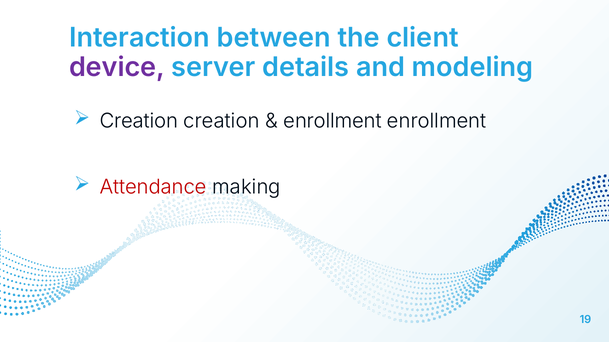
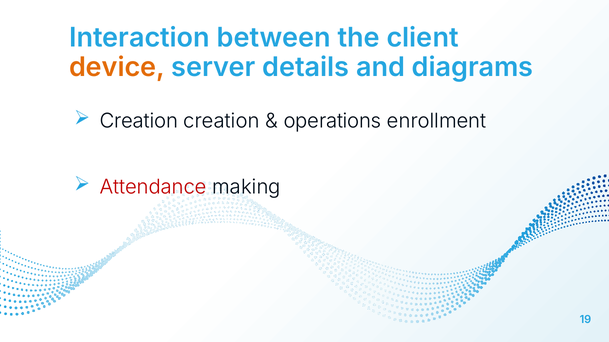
device colour: purple -> orange (117, 67)
modeling: modeling -> diagrams (473, 67)
enrollment: enrollment -> operations (333, 121)
